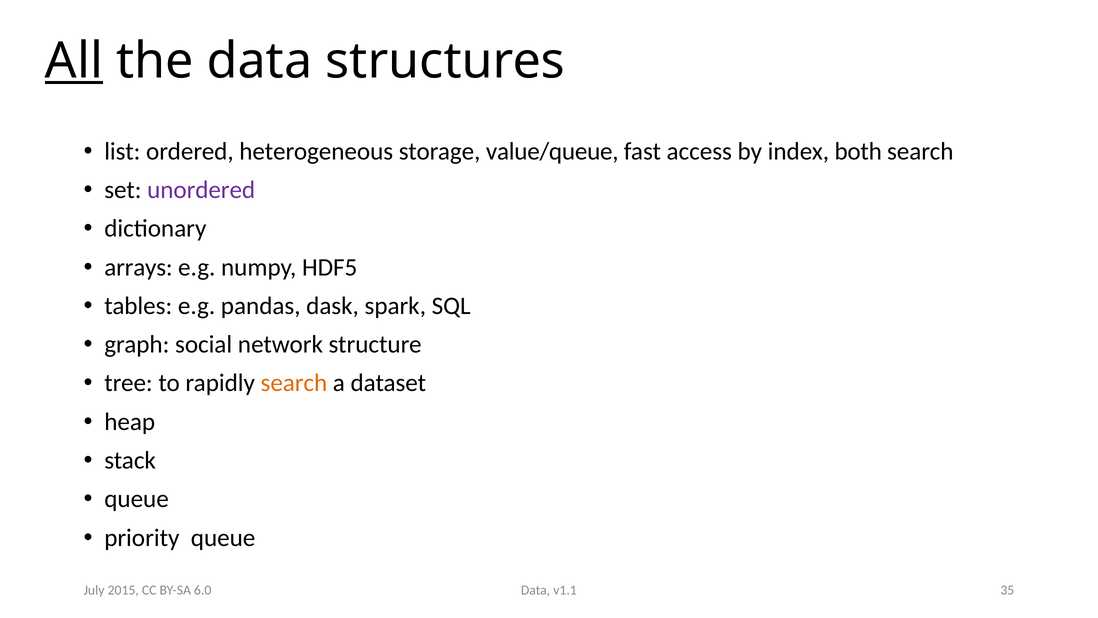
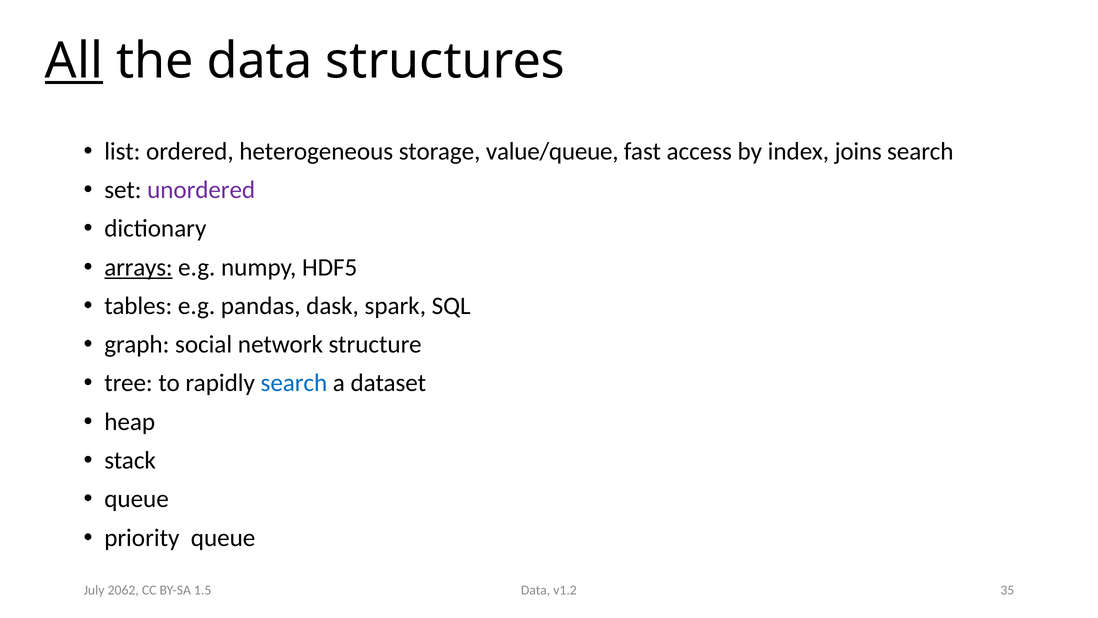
both: both -> joins (858, 151)
arrays underline: none -> present (138, 267)
search colour: orange -> blue (294, 383)
v1.1: v1.1 -> v1.2 (565, 590)
2015: 2015 -> 2062 (123, 590)
6.0: 6.0 -> 1.5 (203, 590)
